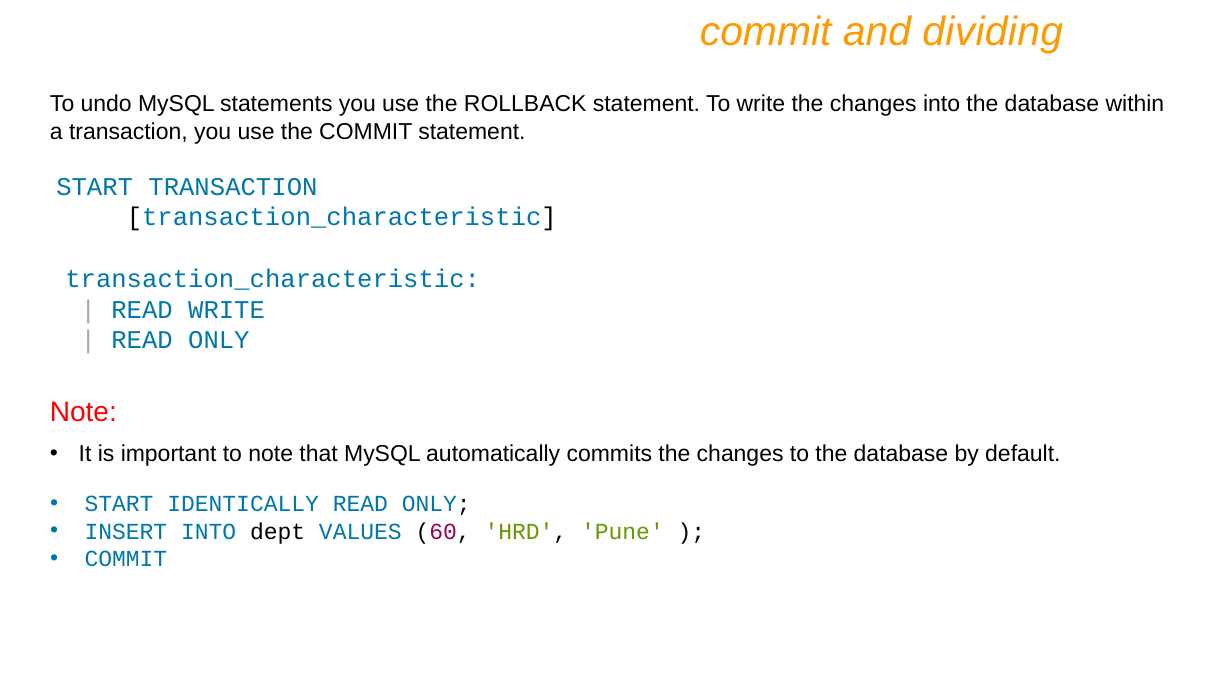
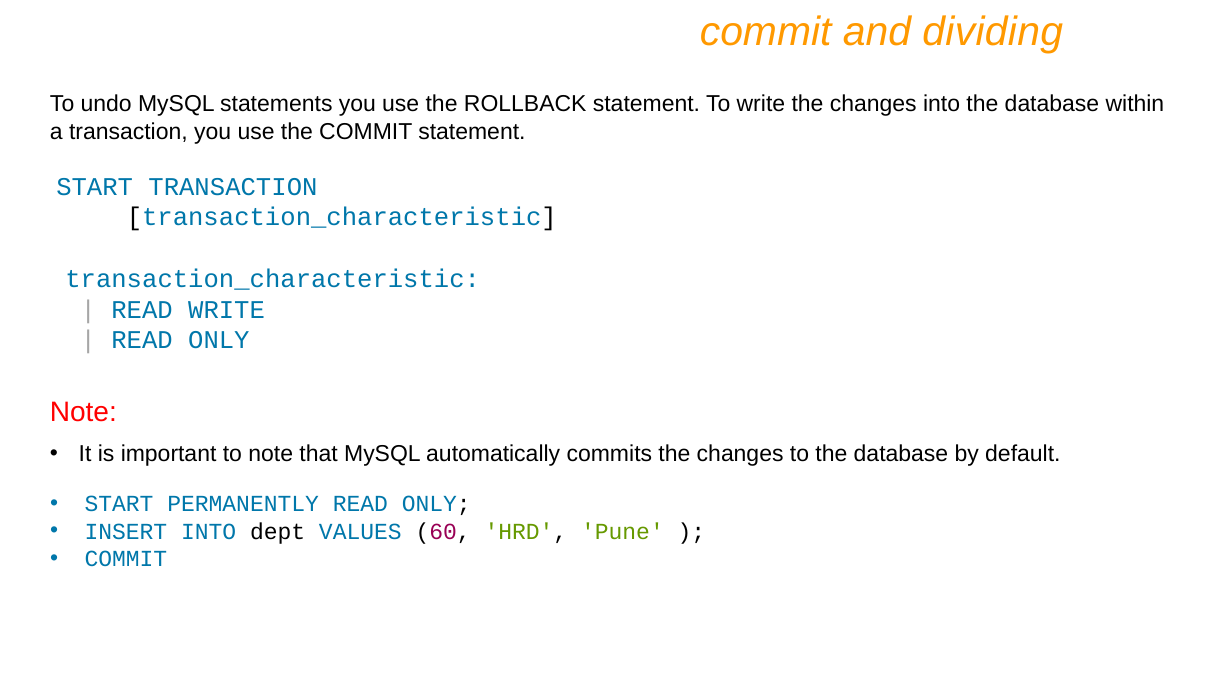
IDENTICALLY: IDENTICALLY -> PERMANENTLY (243, 504)
